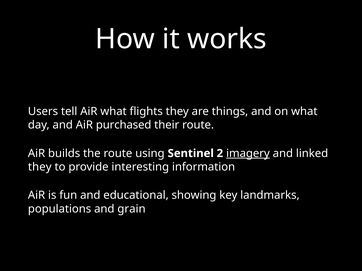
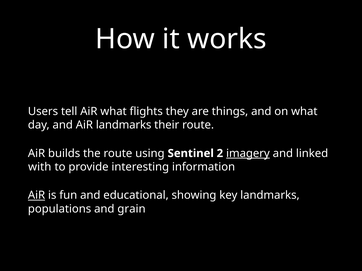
AiR purchased: purchased -> landmarks (124, 125)
they: they -> with (40, 167)
AiR underline: none -> present (37, 196)
